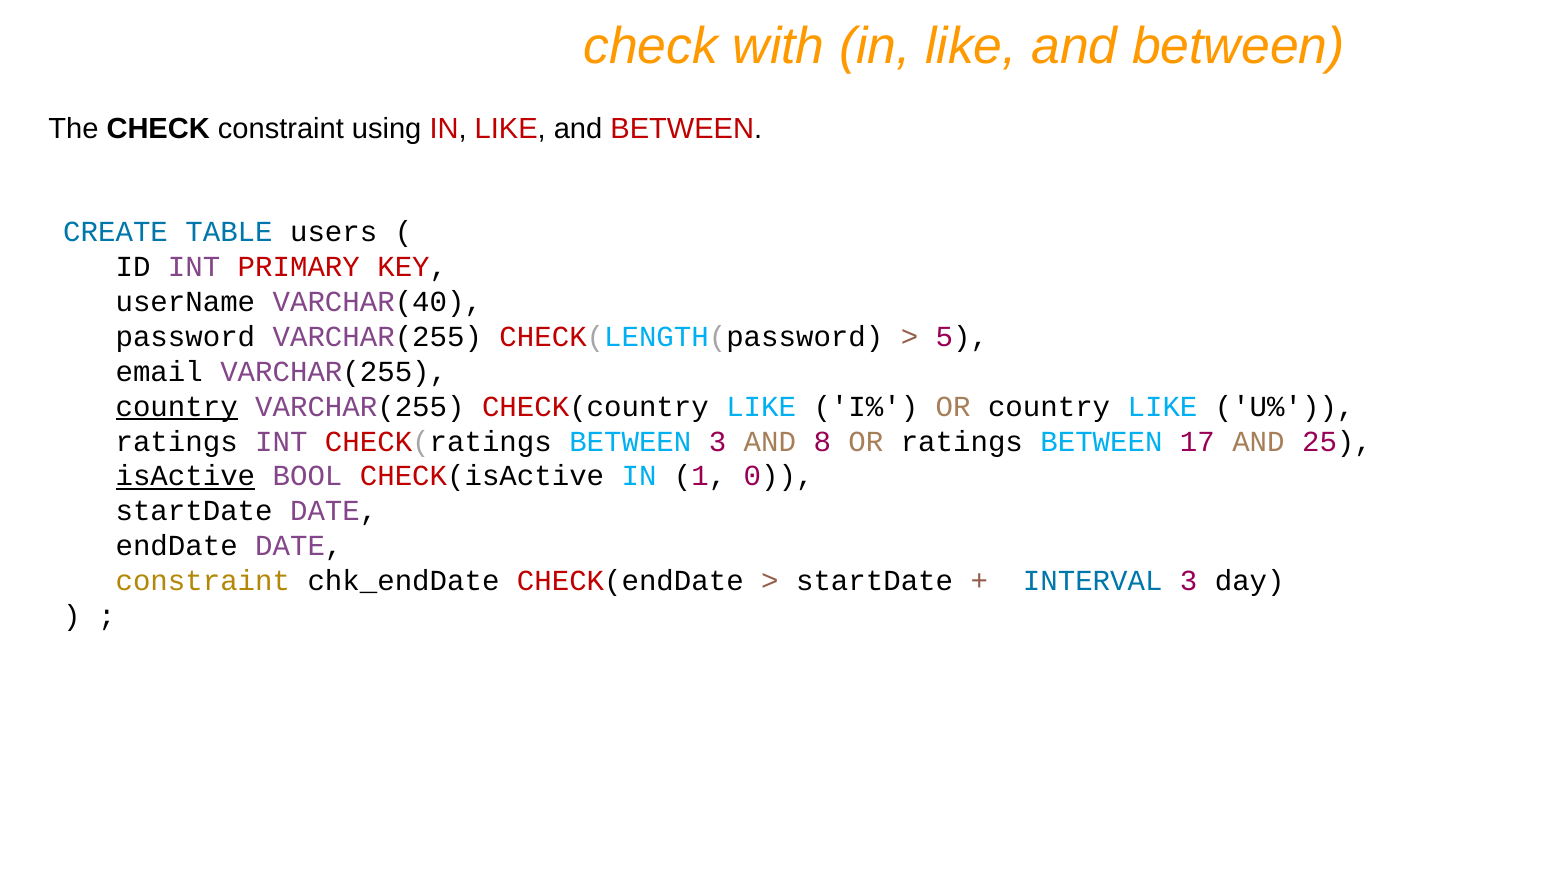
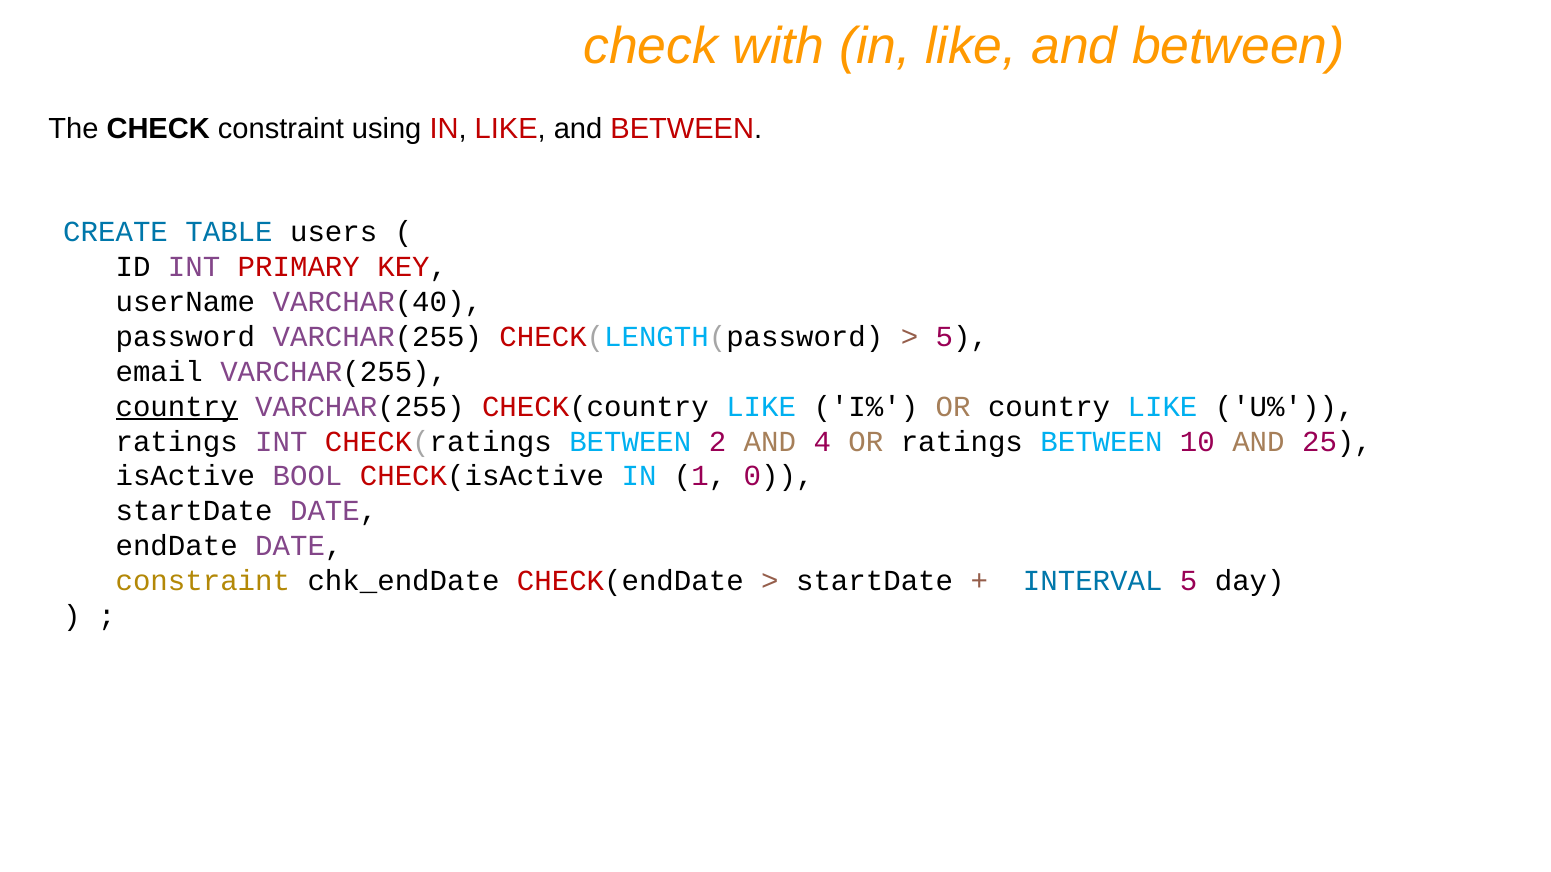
BETWEEN 3: 3 -> 2 (718, 442)
8: 8 -> 4 (822, 442)
17: 17 -> 10 (1197, 442)
isActive underline: present -> none (185, 477)
INTERVAL 3: 3 -> 5 (1189, 581)
